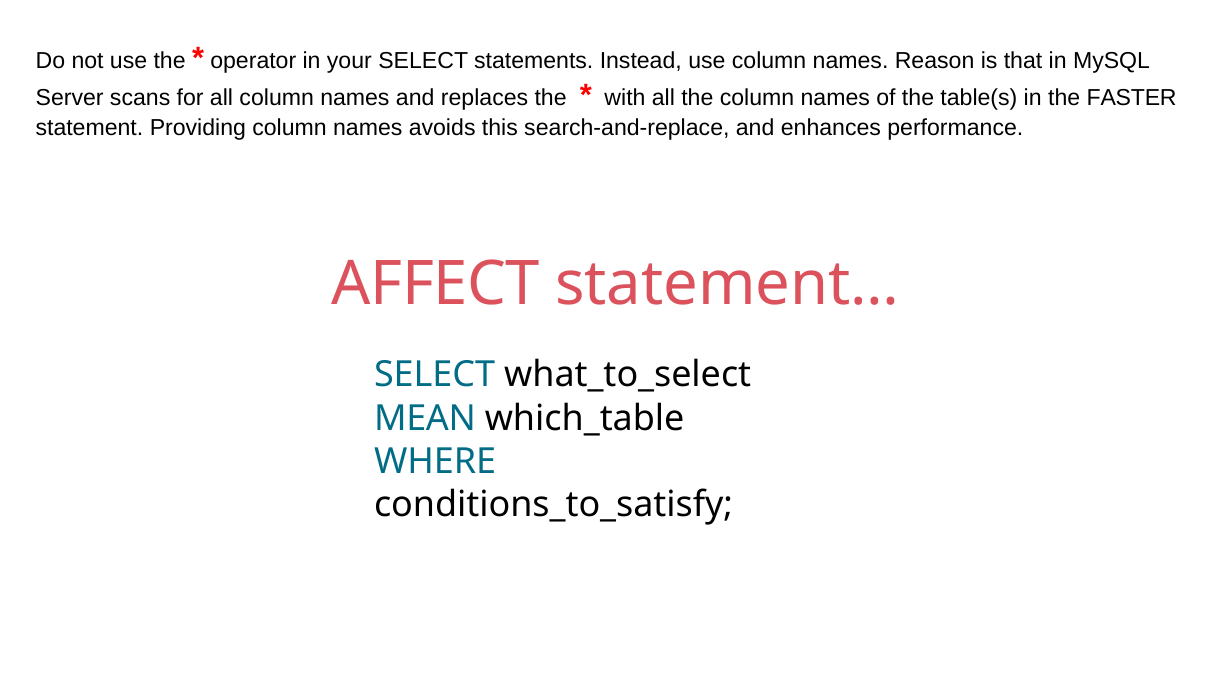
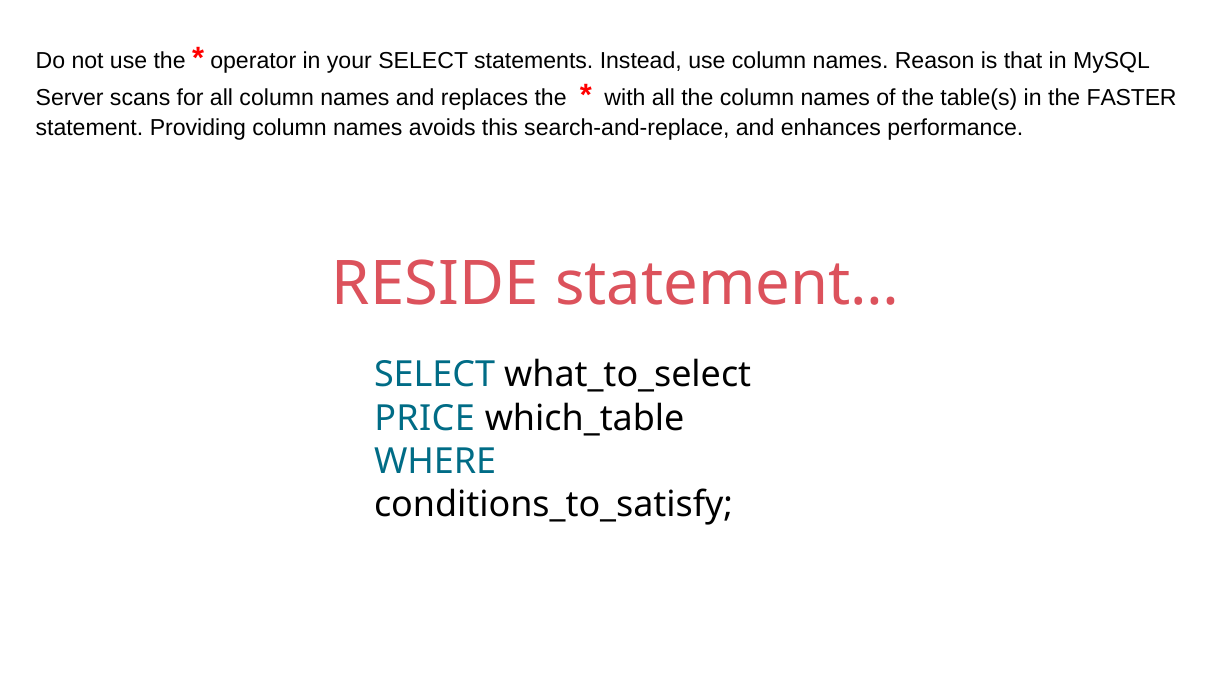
AFFECT: AFFECT -> RESIDE (435, 284)
MEAN: MEAN -> PRICE (425, 418)
